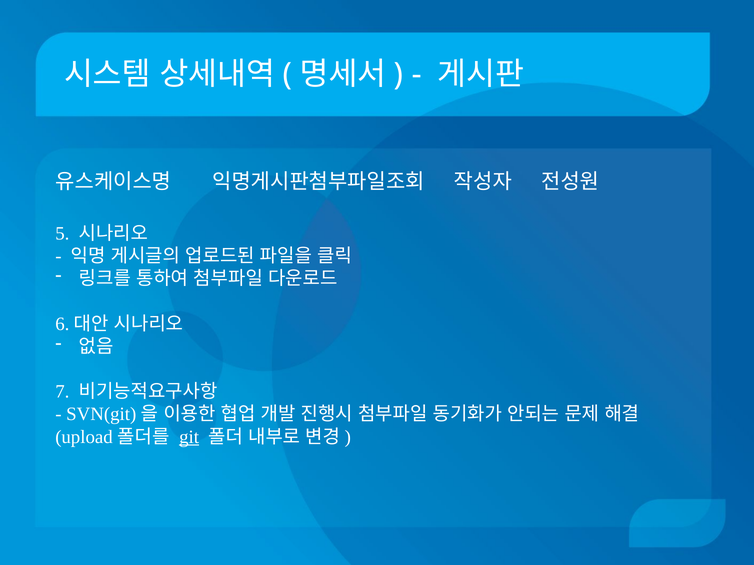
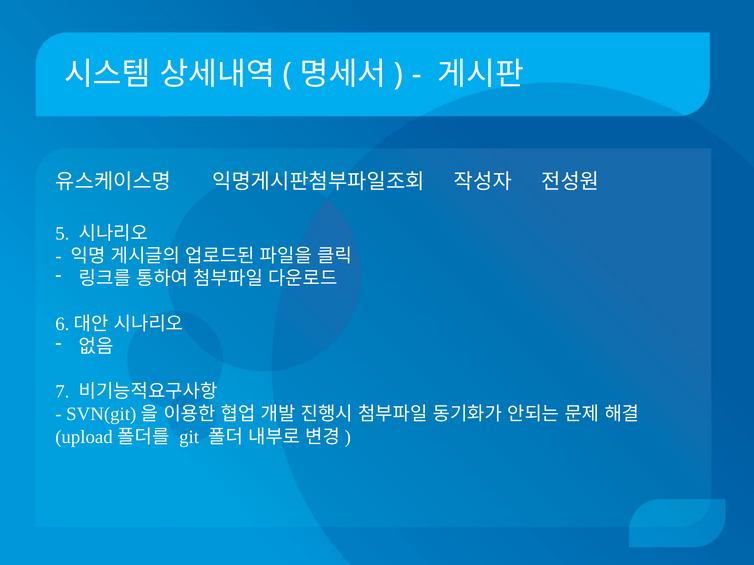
git underline: present -> none (189, 437)
